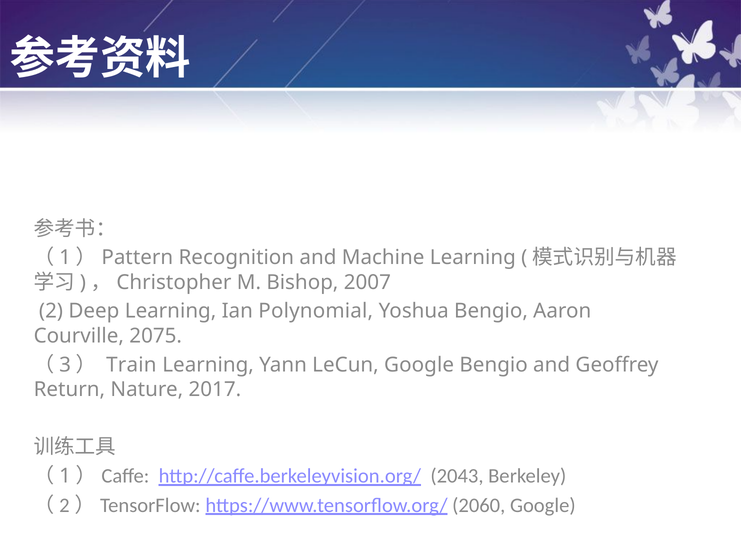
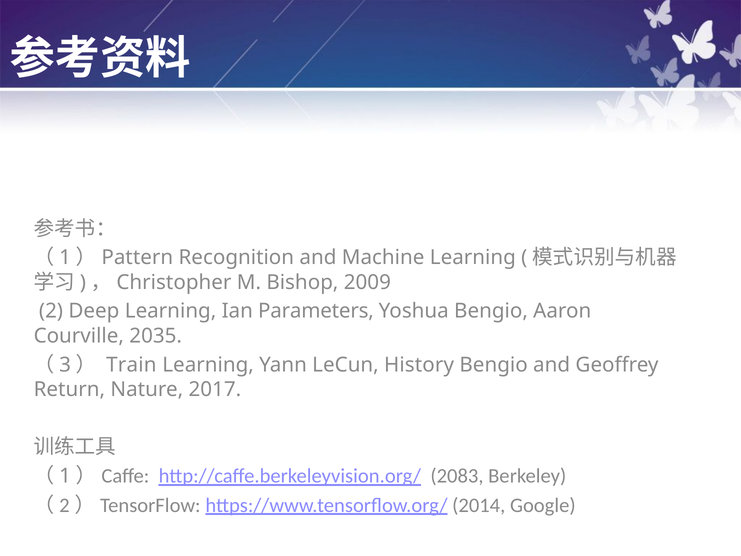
2007: 2007 -> 2009 (367, 282)
Polynomial: Polynomial -> Parameters (316, 311)
2075: 2075 -> 2035 (156, 336)
LeCun Google: Google -> History (419, 365)
2043: 2043 -> 2083 (457, 476)
2060: 2060 -> 2014 (479, 505)
